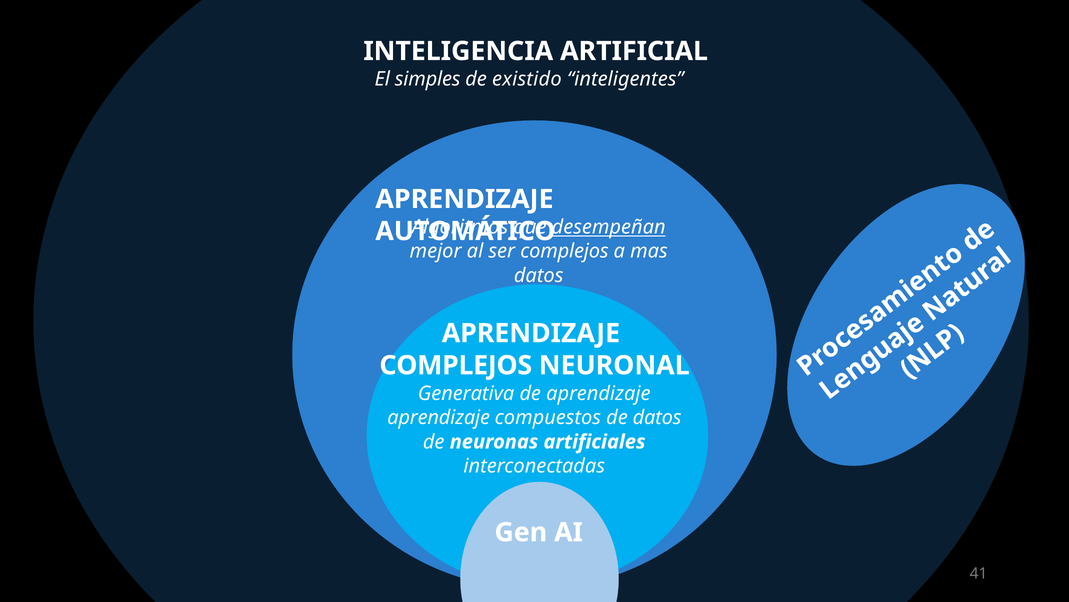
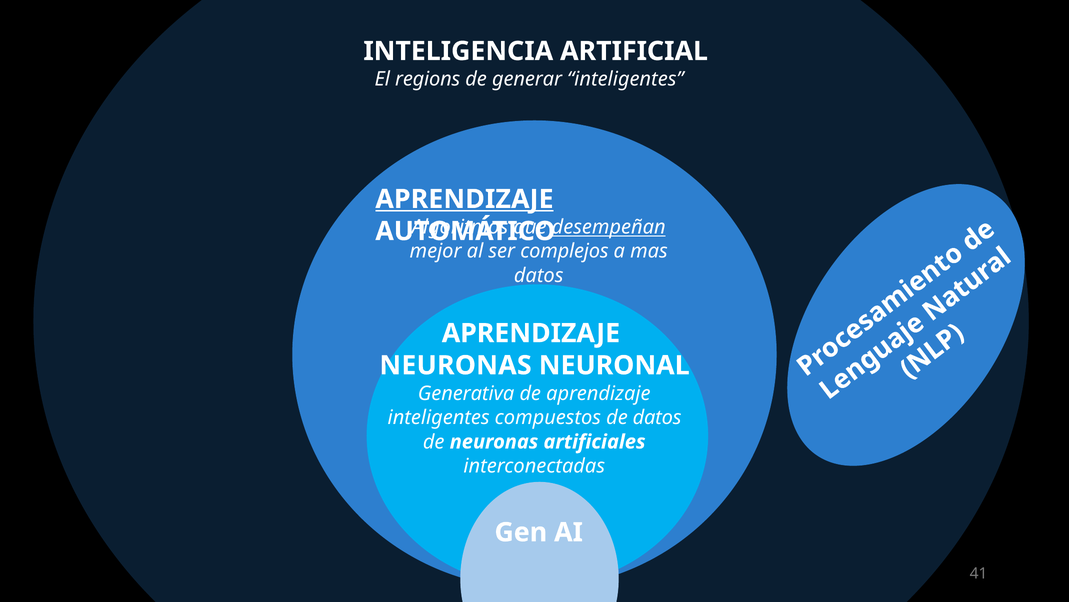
simples: simples -> regions (428, 79)
existido: existido -> generar (527, 79)
APRENDIZAJE underline: none -> present (464, 199)
COMPLEJOS: COMPLEJOS -> NEURONAS (456, 365)
aprendizaje: aprendizaje -> inteligentes (439, 417)
